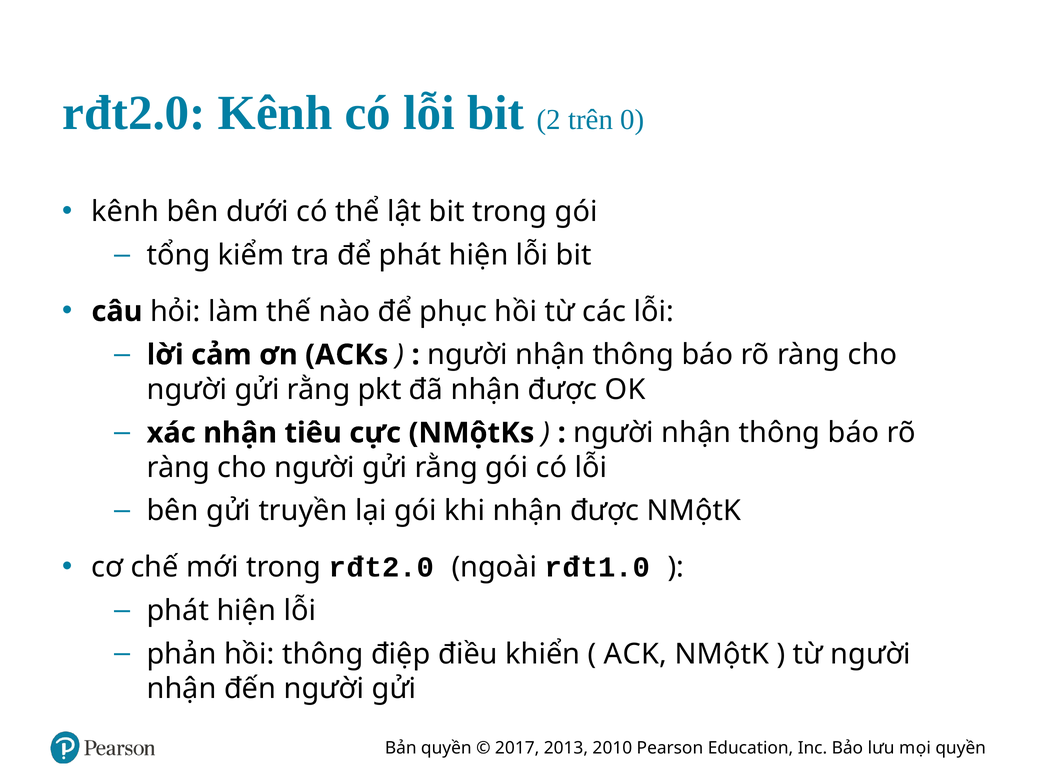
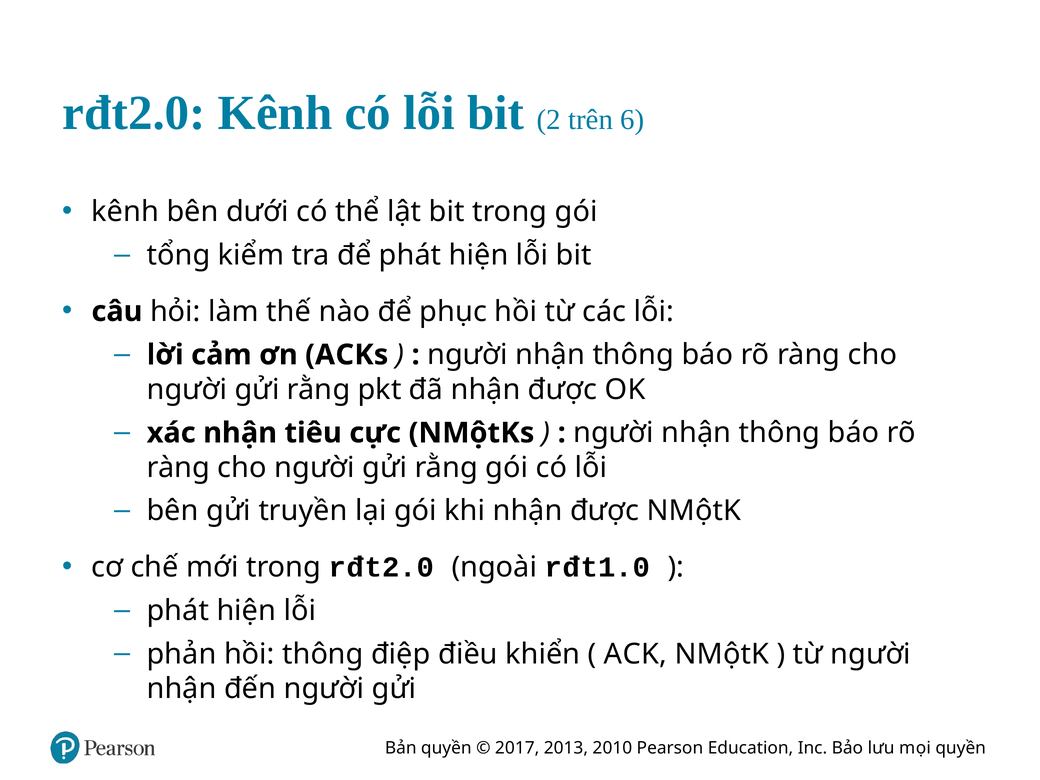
0: 0 -> 6 (632, 119)
